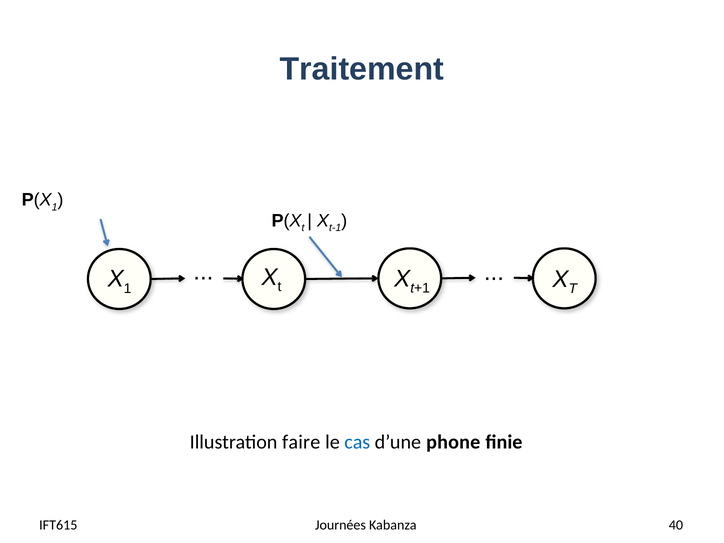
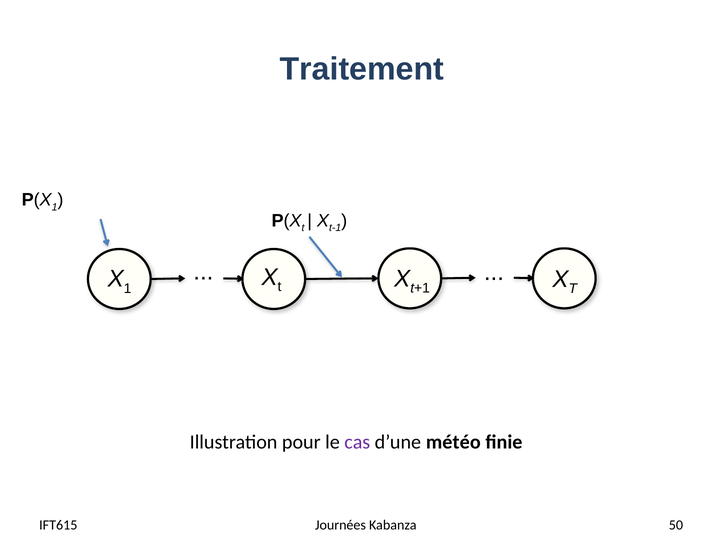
faire: faire -> pour (301, 442)
cas colour: blue -> purple (357, 442)
phone: phone -> météo (453, 442)
40: 40 -> 50 (676, 525)
